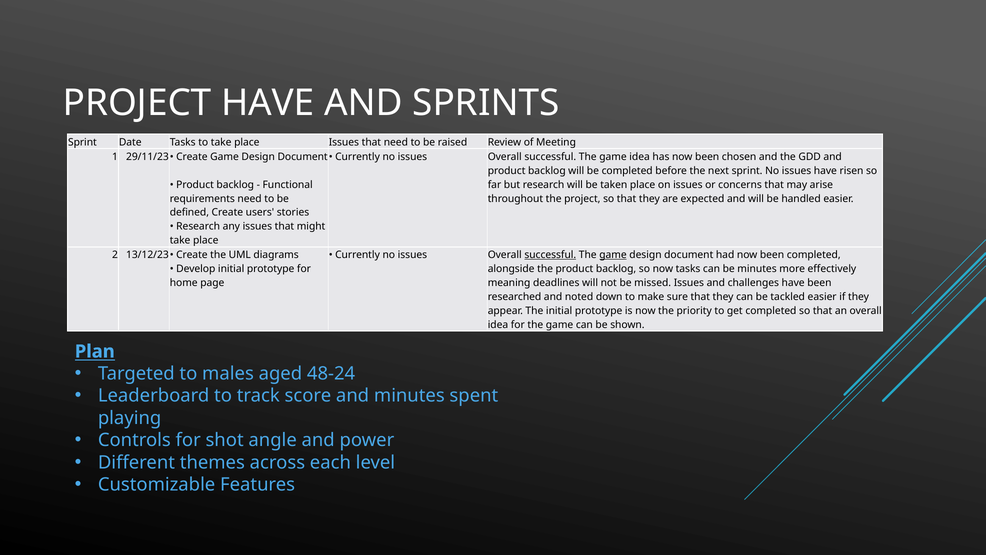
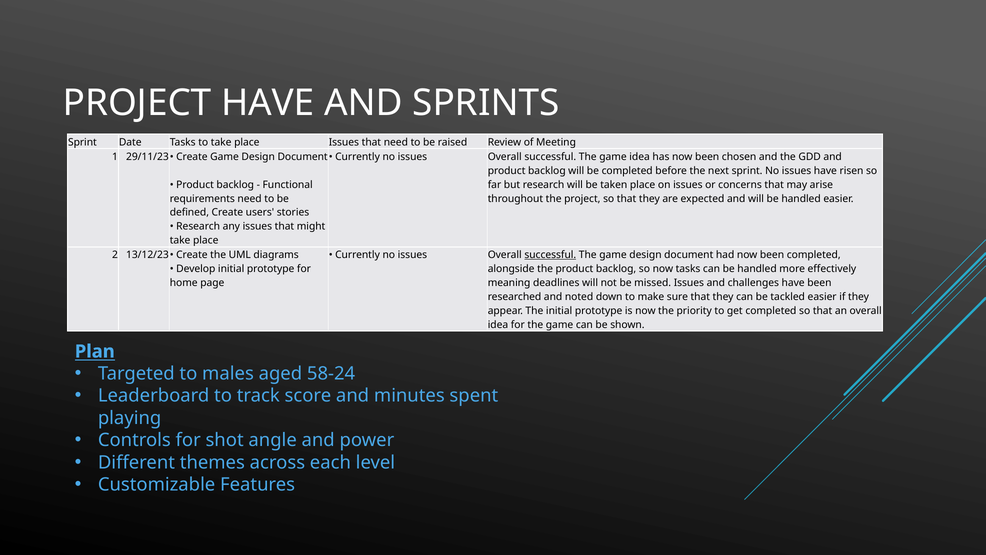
game underline: present -> none (613, 255)
can be minutes: minutes -> handled (757, 269)
48-24: 48-24 -> 58-24 (331, 373)
